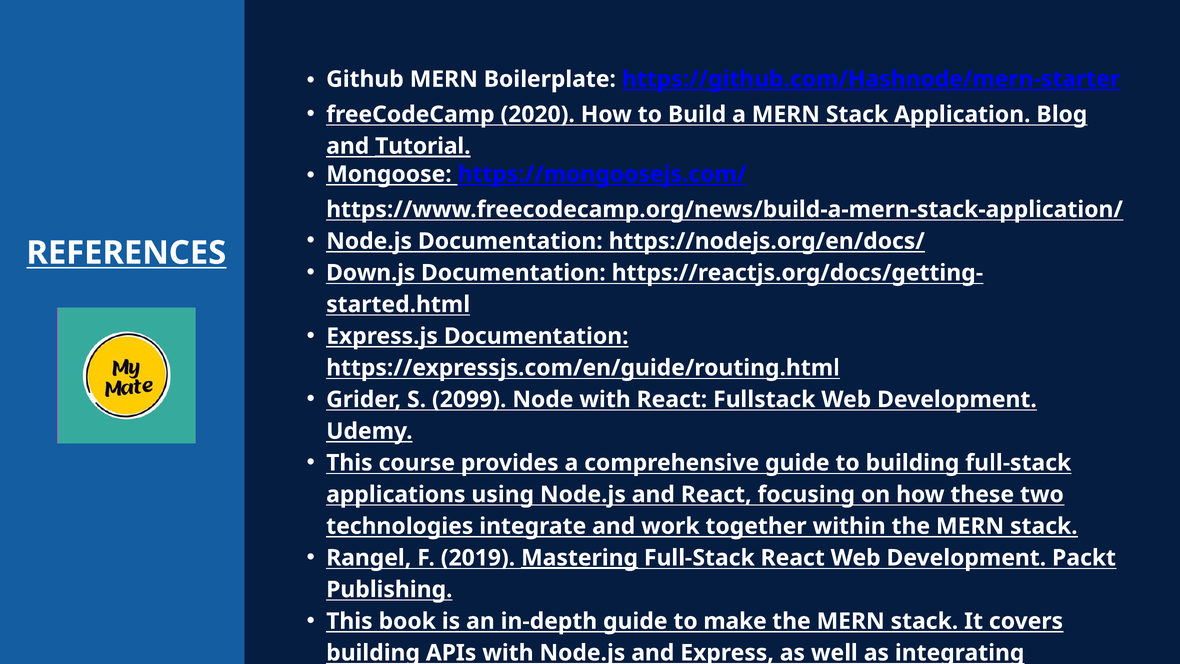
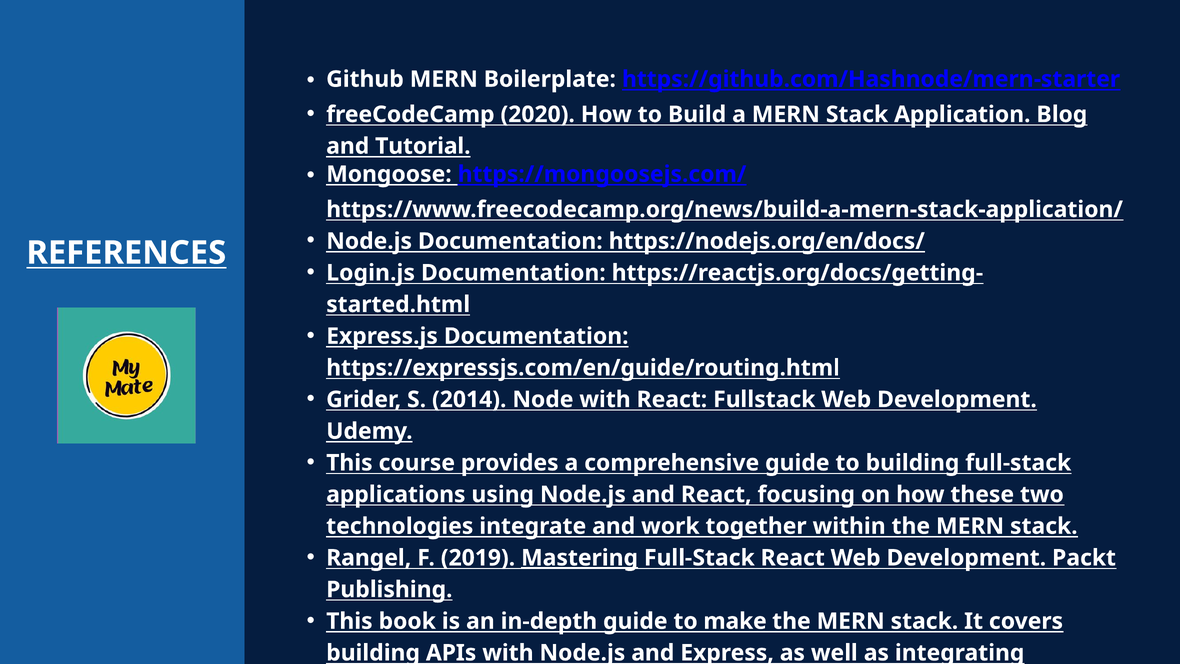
Tutorial underline: present -> none (423, 146)
Down.js: Down.js -> Login.js (371, 273)
2099: 2099 -> 2014 (469, 399)
